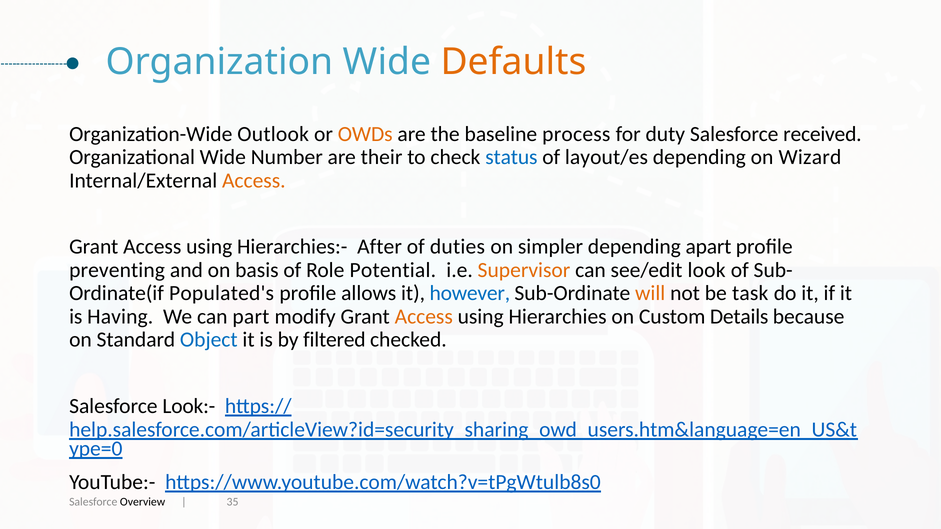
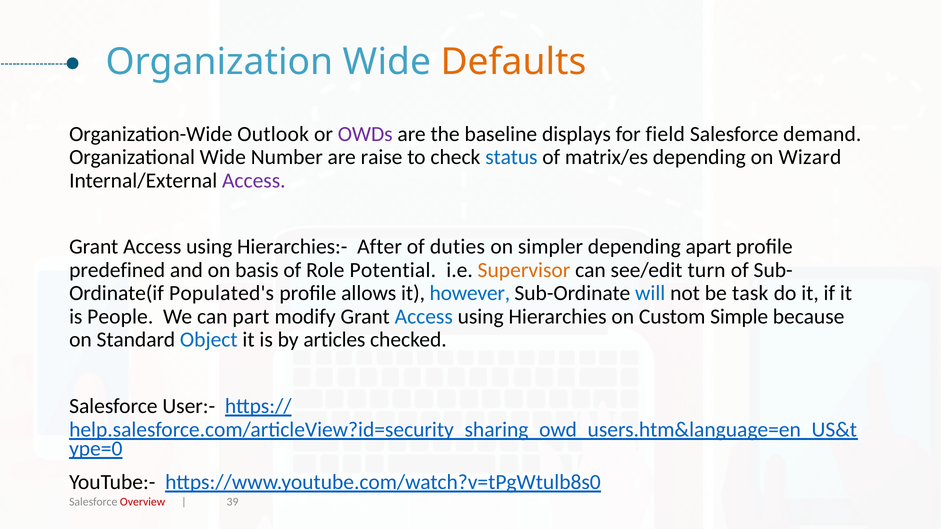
OWDs colour: orange -> purple (365, 134)
process: process -> displays (576, 134)
duty: duty -> field (665, 134)
received: received -> demand (822, 134)
their: their -> raise (382, 157)
layout/es: layout/es -> matrix/es (607, 157)
Access colour: orange -> purple (254, 181)
preventing: preventing -> predefined (117, 270)
look: look -> turn (707, 270)
will colour: orange -> blue (650, 293)
Having: Having -> People (120, 317)
Access colour: orange -> blue (424, 317)
Details: Details -> Simple (739, 317)
filtered: filtered -> articles (334, 340)
Look:-: Look:- -> User:- (189, 406)
Overview colour: black -> red (143, 502)
35: 35 -> 39 (233, 502)
